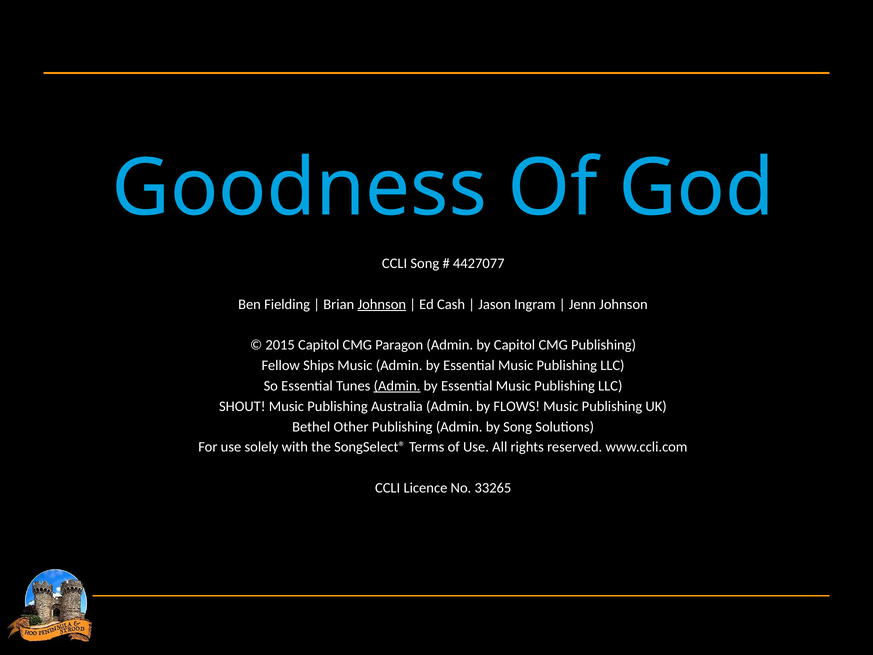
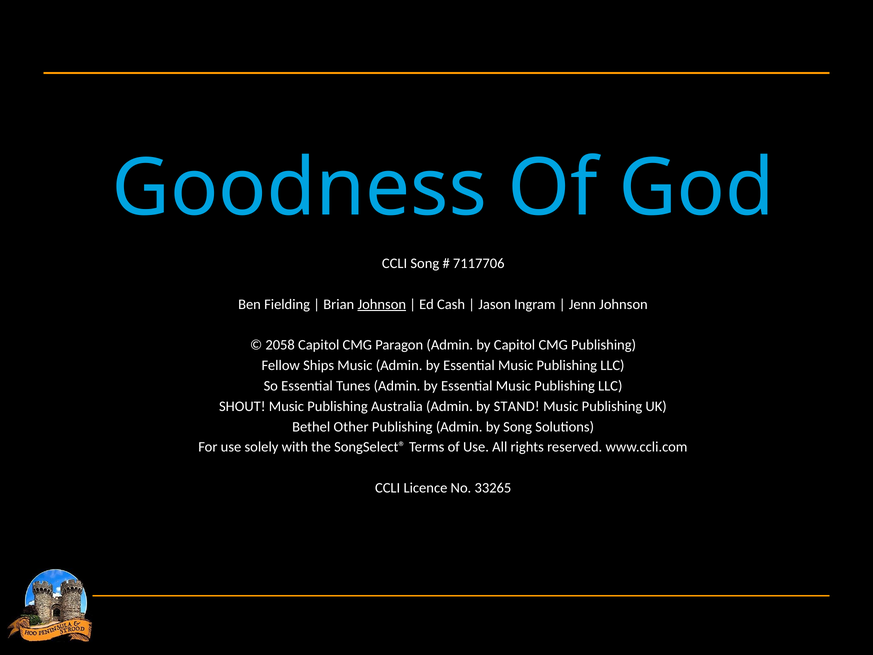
4427077: 4427077 -> 7117706 (479, 263)
2015: 2015 -> 2058 (280, 345)
Admin underline: present -> none (397, 386)
FLOWS: FLOWS -> STAND (517, 406)
